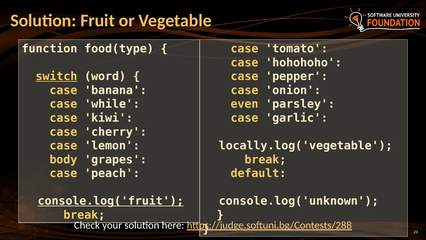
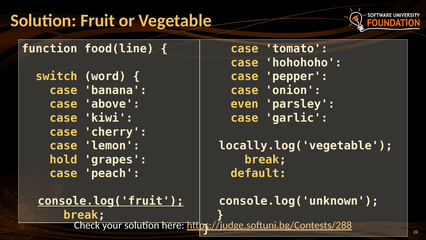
food(type: food(type -> food(line (119, 49)
switch underline: present -> none (56, 76)
while: while -> above (112, 104)
body: body -> hold (63, 159)
